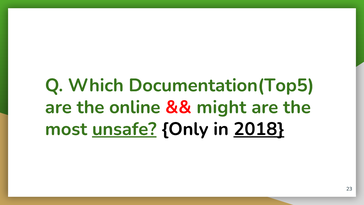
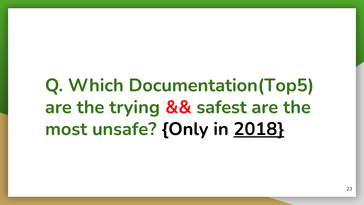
online: online -> trying (135, 107)
might: might -> safest (222, 107)
unsafe underline: present -> none (124, 129)
